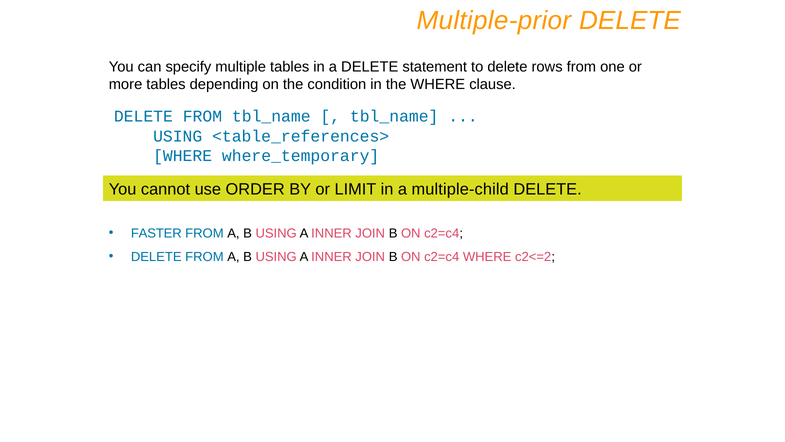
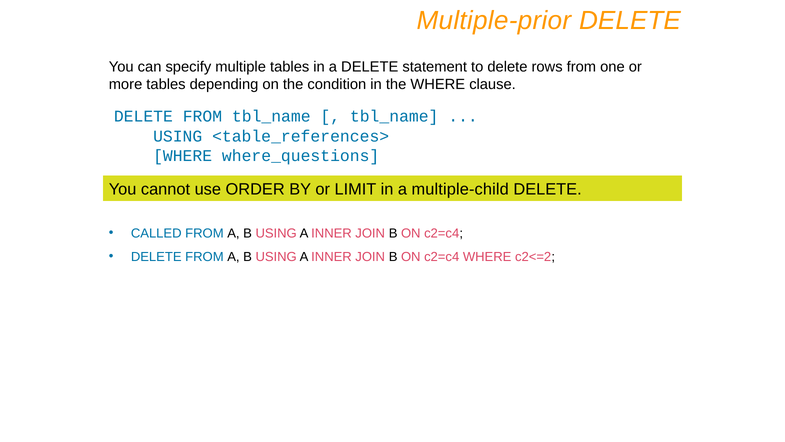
where_temporary: where_temporary -> where_questions (301, 156)
FASTER: FASTER -> CALLED (156, 233)
